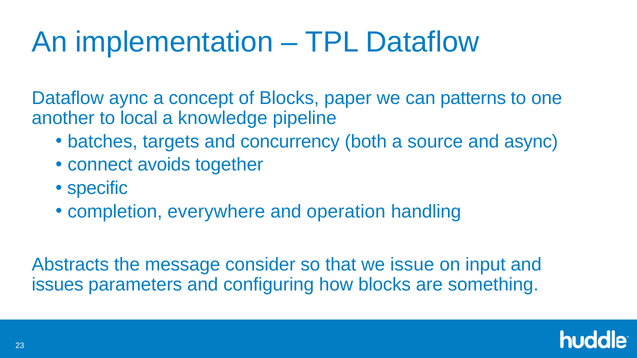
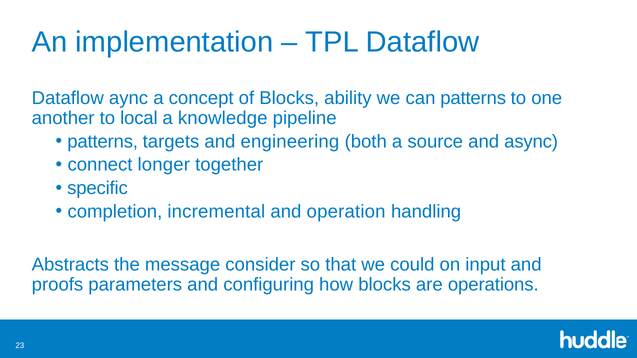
paper: paper -> ability (348, 98)
batches: batches -> patterns (103, 142)
concurrency: concurrency -> engineering (290, 142)
avoids: avoids -> longer (164, 165)
everywhere: everywhere -> incremental (216, 212)
issue: issue -> could (412, 265)
issues: issues -> proofs (57, 285)
something: something -> operations (493, 285)
